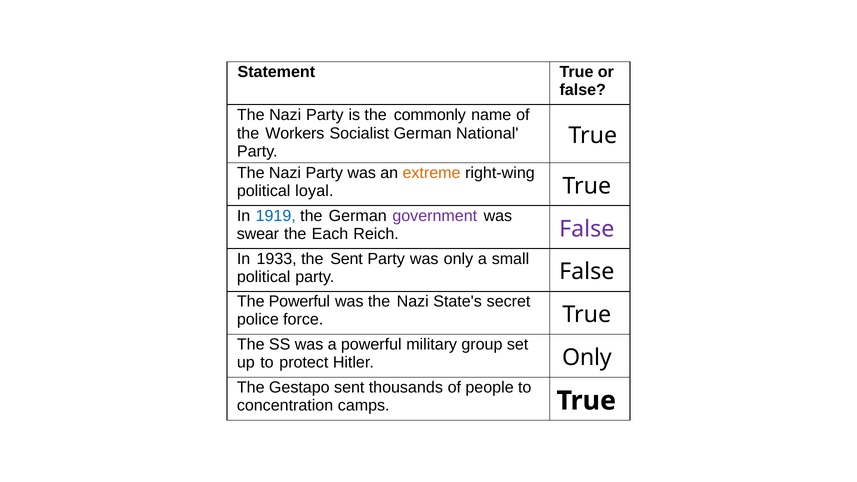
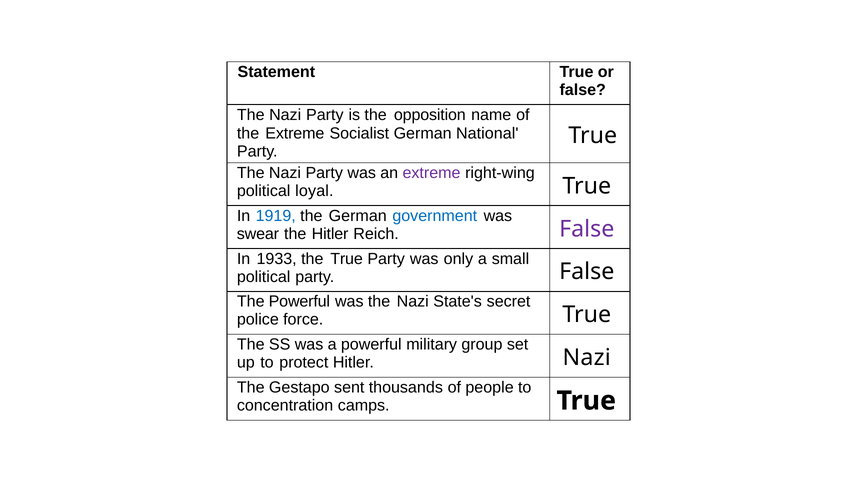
commonly: commonly -> opposition (430, 115)
the Workers: Workers -> Extreme (295, 133)
extreme colour: orange -> purple (432, 173)
government colour: purple -> blue (435, 216)
the Each: Each -> Hitler (330, 234)
the Sent: Sent -> True (347, 259)
Hitler Only: Only -> Nazi (587, 358)
